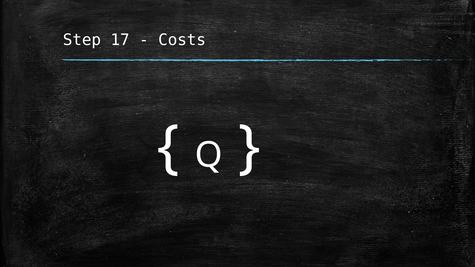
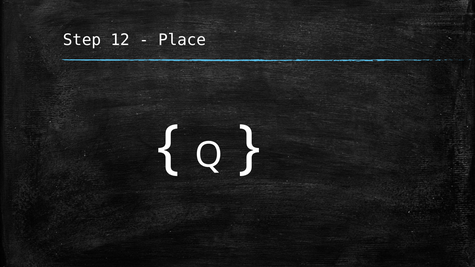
17: 17 -> 12 (120, 40)
Costs: Costs -> Place (182, 40)
